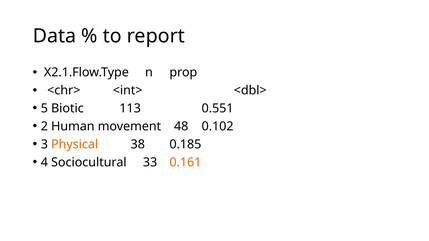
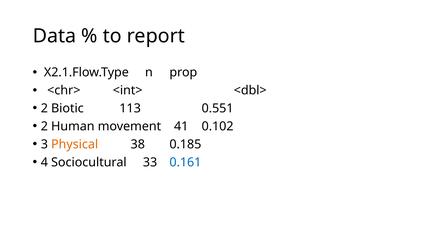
5: 5 -> 2 (44, 109)
48: 48 -> 41 (181, 126)
0.161 colour: orange -> blue (185, 162)
